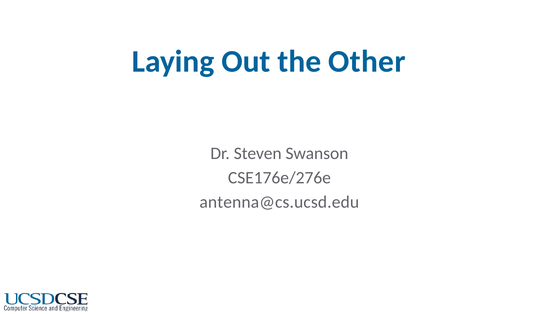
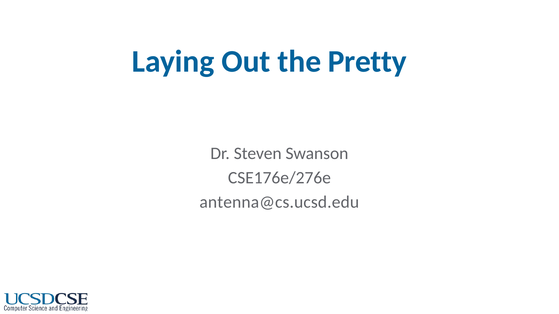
Other: Other -> Pretty (367, 62)
